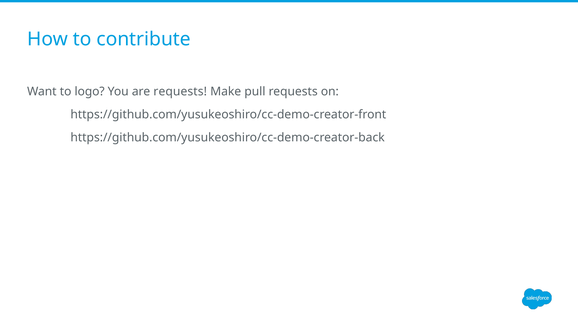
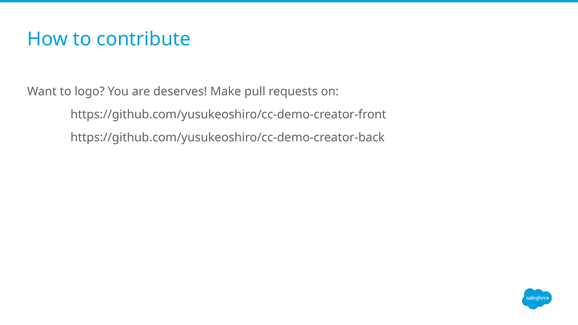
are requests: requests -> deserves (180, 92)
